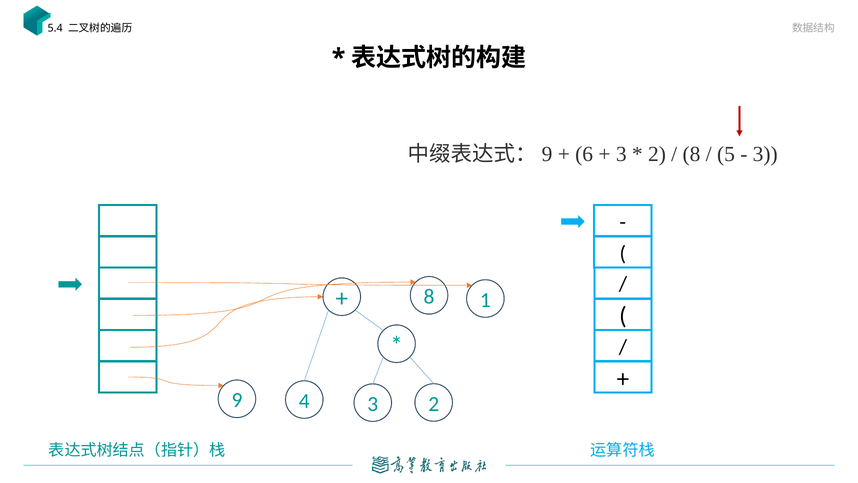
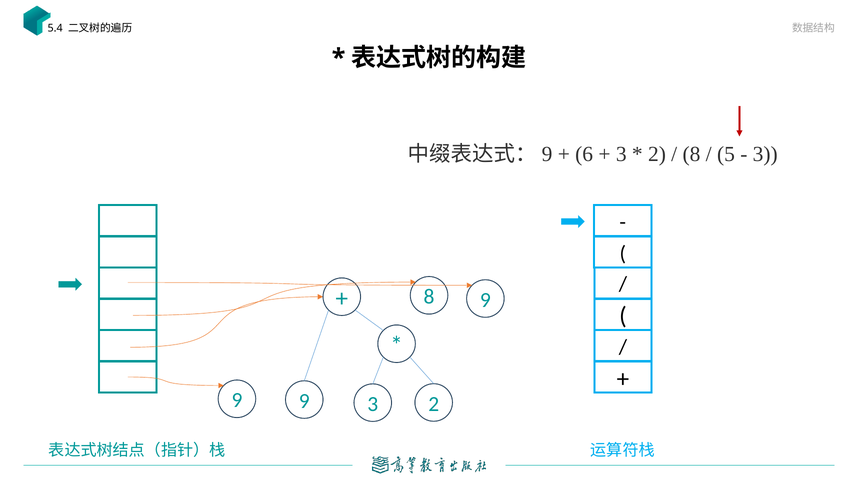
8 1: 1 -> 9 (485, 300)
9 4: 4 -> 9 (304, 401)
